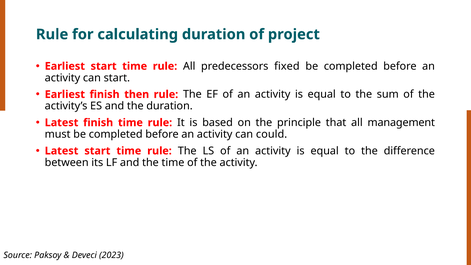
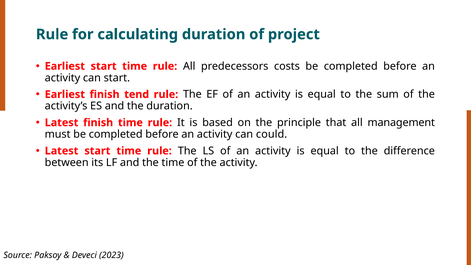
fixed: fixed -> costs (287, 66)
then: then -> tend (137, 94)
